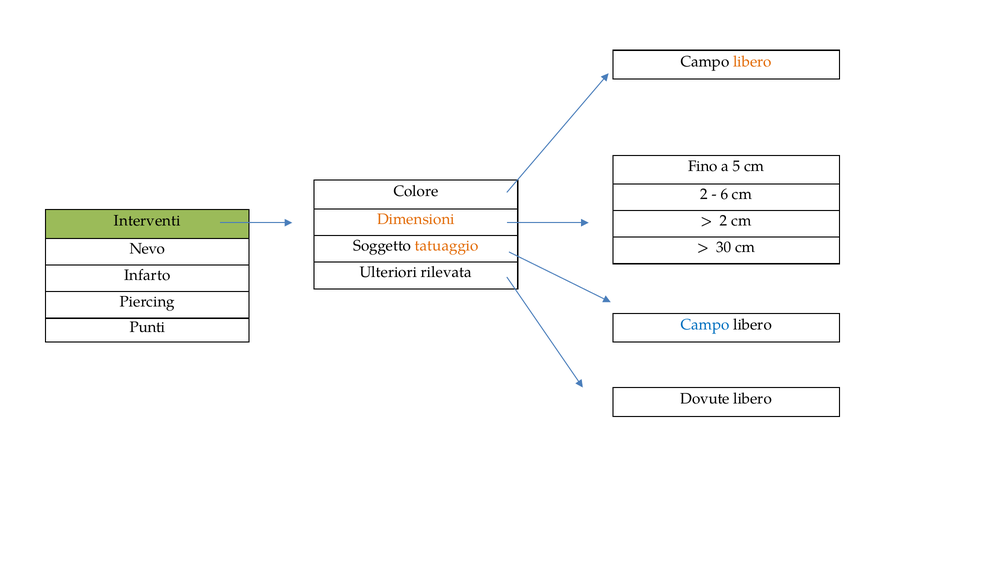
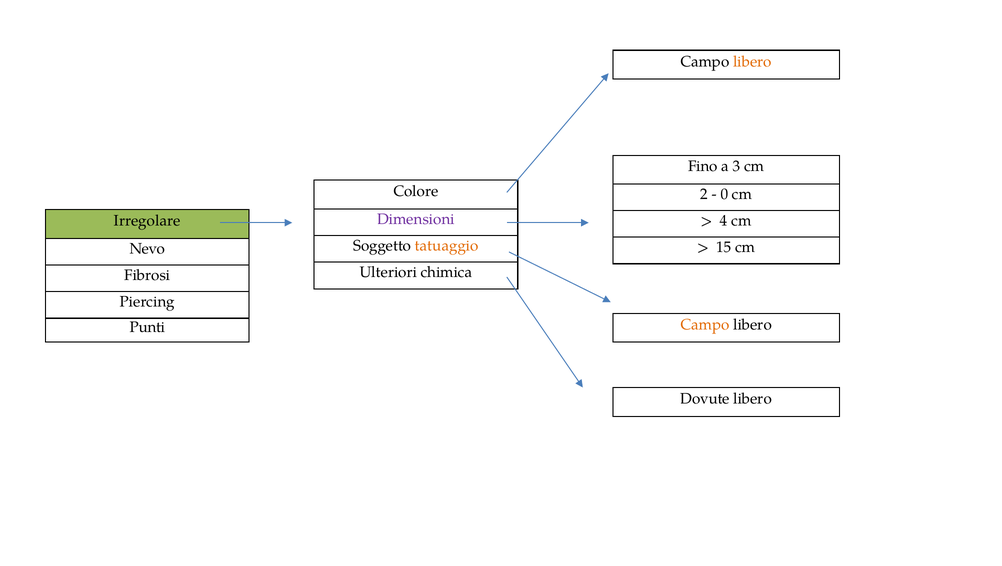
5: 5 -> 3 (737, 166)
6: 6 -> 0 (724, 194)
Dimensioni colour: orange -> purple (416, 219)
2: 2 -> 4 (724, 220)
Interventi: Interventi -> Irregolare (147, 221)
30: 30 -> 15 (724, 247)
rilevata: rilevata -> chimica (446, 272)
Infarto: Infarto -> Fibrosi (147, 275)
Campo colour: blue -> orange (705, 324)
